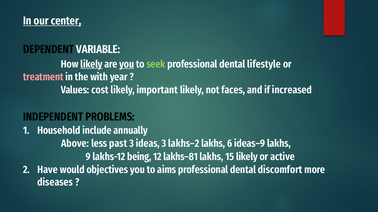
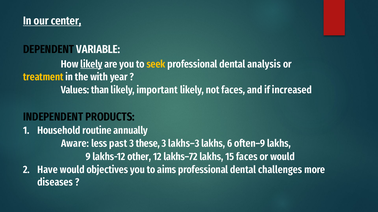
you underline: present -> none (127, 64)
seek colour: light green -> yellow (156, 64)
lifestyle: lifestyle -> analysis (264, 64)
treatment colour: pink -> yellow (43, 77)
cost: cost -> than (100, 90)
PROBLEMS: PROBLEMS -> PRODUCTS (110, 117)
include: include -> routine (97, 131)
Above: Above -> Aware (75, 144)
ideas: ideas -> these (148, 144)
lakhs–2: lakhs–2 -> lakhs–3 (184, 144)
ideas–9: ideas–9 -> often–9 (250, 144)
being: being -> other (139, 157)
lakhs–81: lakhs–81 -> lakhs–72 (181, 157)
15 likely: likely -> faces (247, 157)
or active: active -> would (283, 157)
discomfort: discomfort -> challenges (280, 170)
